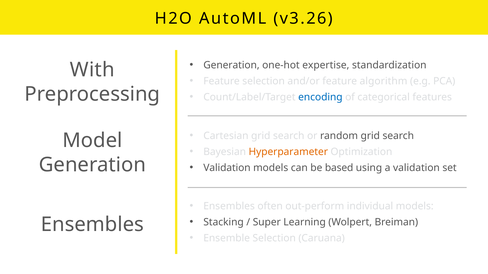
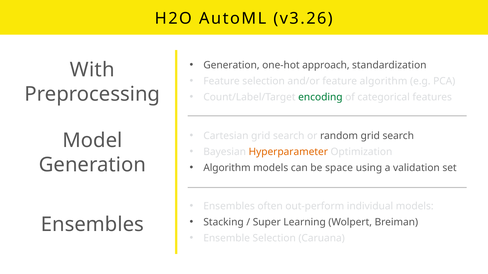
expertise: expertise -> approach (326, 65)
encoding colour: blue -> green (320, 97)
Validation: Validation -> Algorithm (227, 168)
based: based -> space (339, 168)
